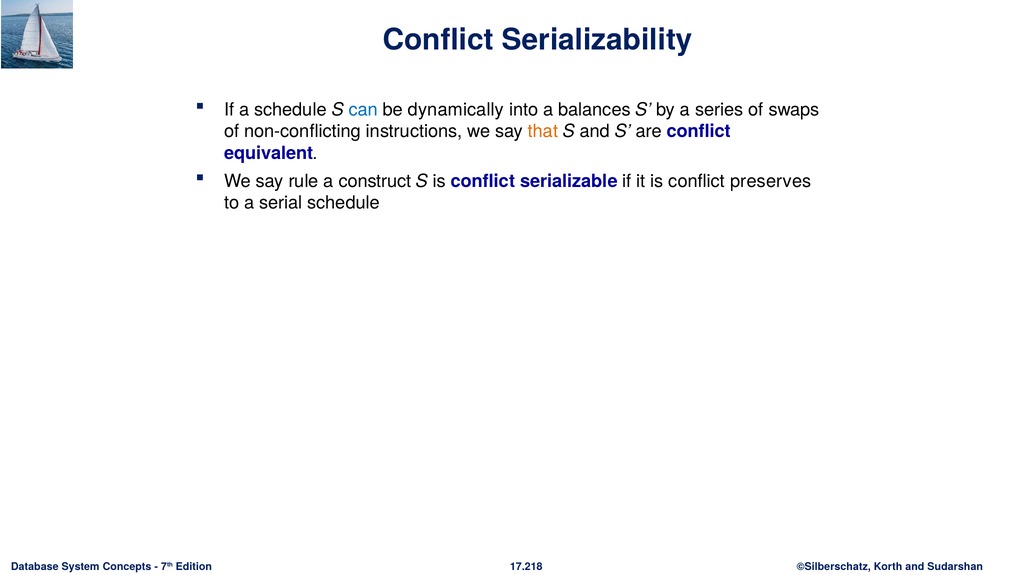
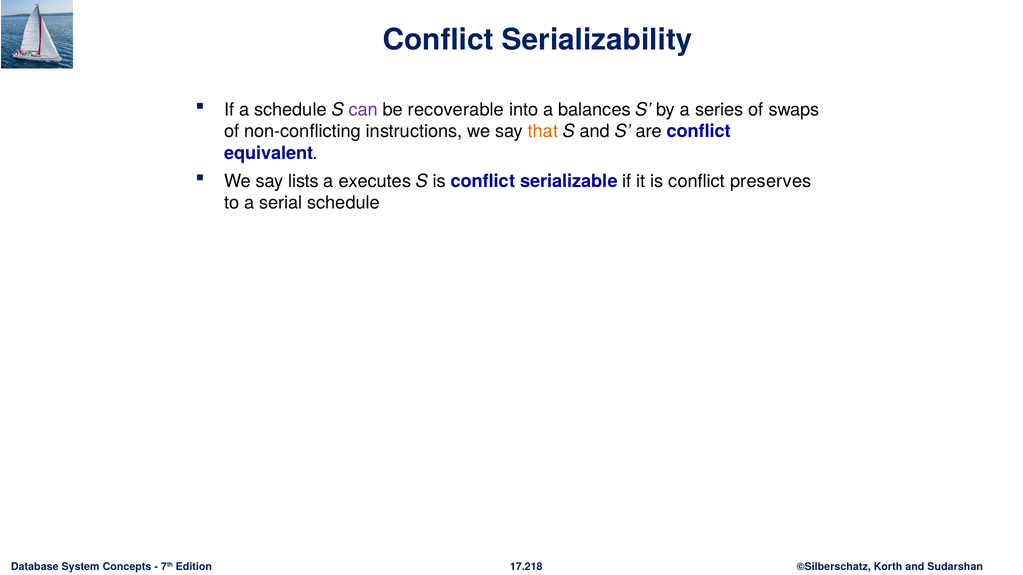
can colour: blue -> purple (363, 110)
dynamically: dynamically -> recoverable (456, 110)
rule: rule -> lists (304, 181)
construct: construct -> executes (375, 181)
